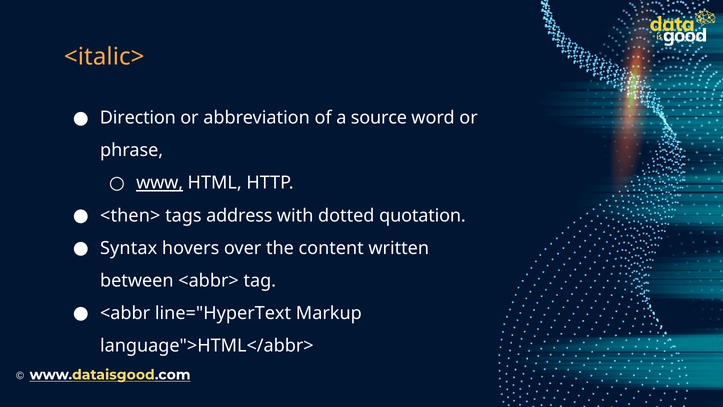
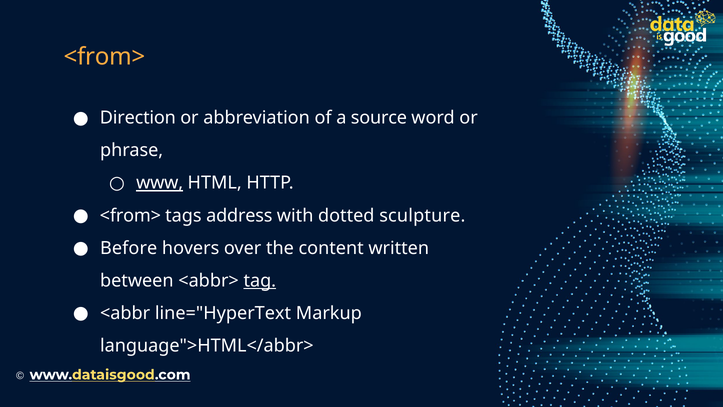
<italic>: <italic> -> <from> (104, 57)
<then>: <then> -> <from> (130, 215)
quotation: quotation -> sculpture (422, 215)
Syntax: Syntax -> Before (129, 248)
tag underline: none -> present (260, 280)
